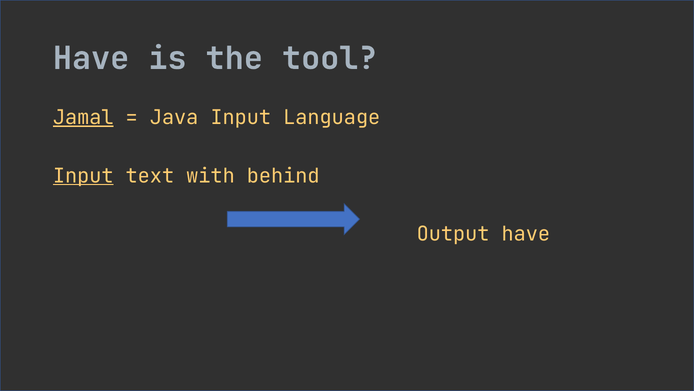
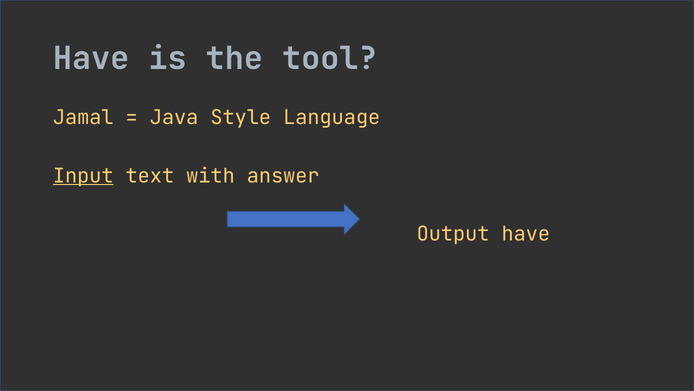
Jamal underline: present -> none (83, 117)
Java Input: Input -> Style (241, 117)
behind: behind -> answer (283, 176)
